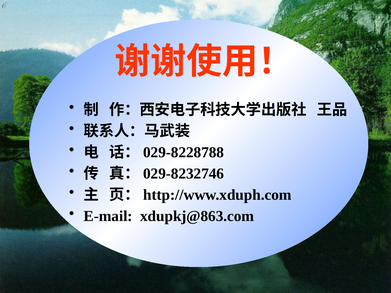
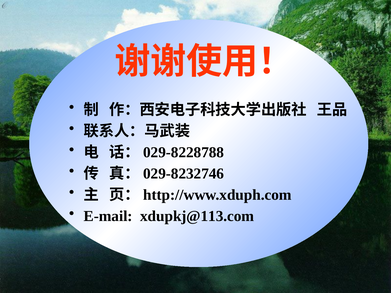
xdupkj@863.com: xdupkj@863.com -> xdupkj@113.com (197, 216)
